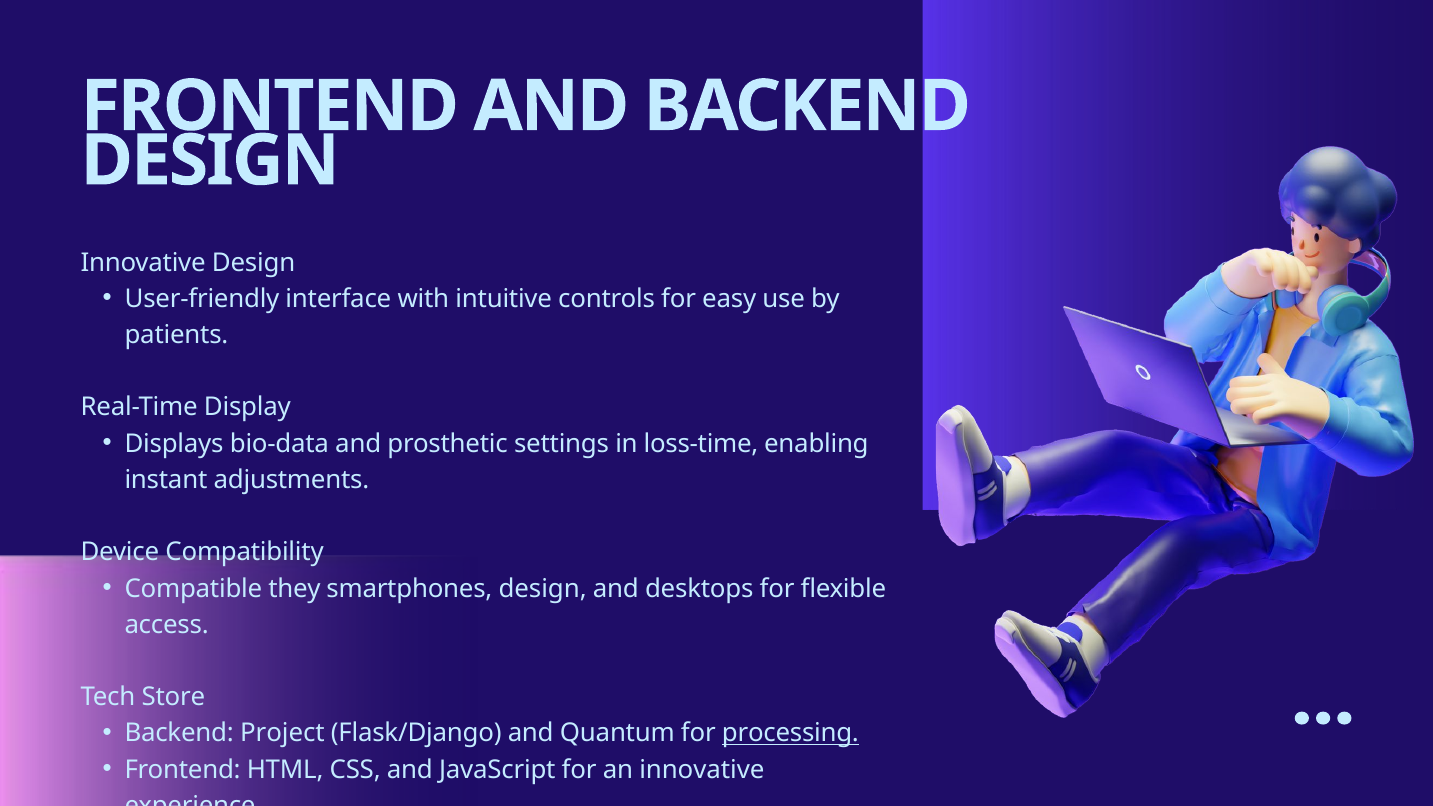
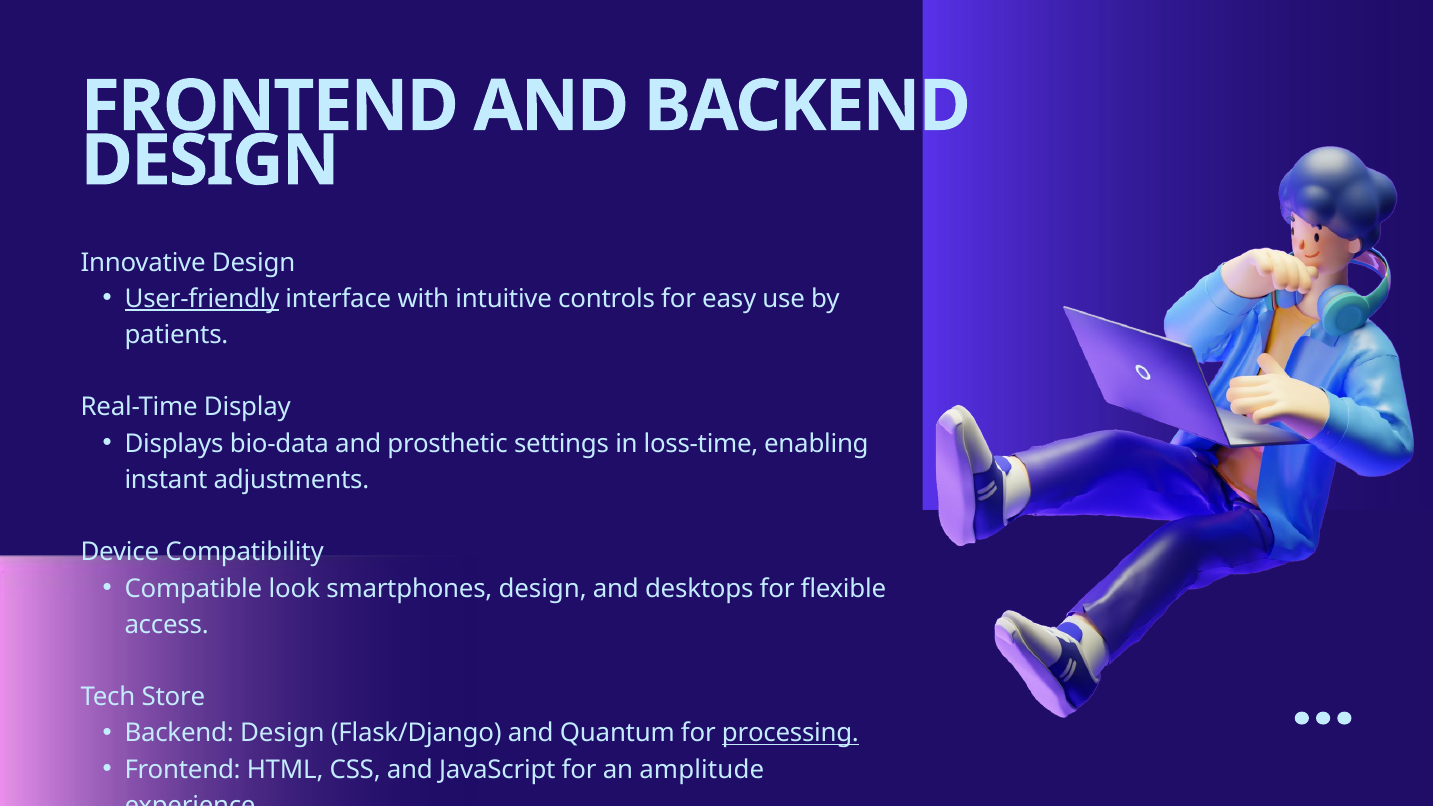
User-friendly underline: none -> present (202, 299)
they: they -> look (294, 589)
Project: Project -> Design (282, 733)
an innovative: innovative -> amplitude (702, 770)
